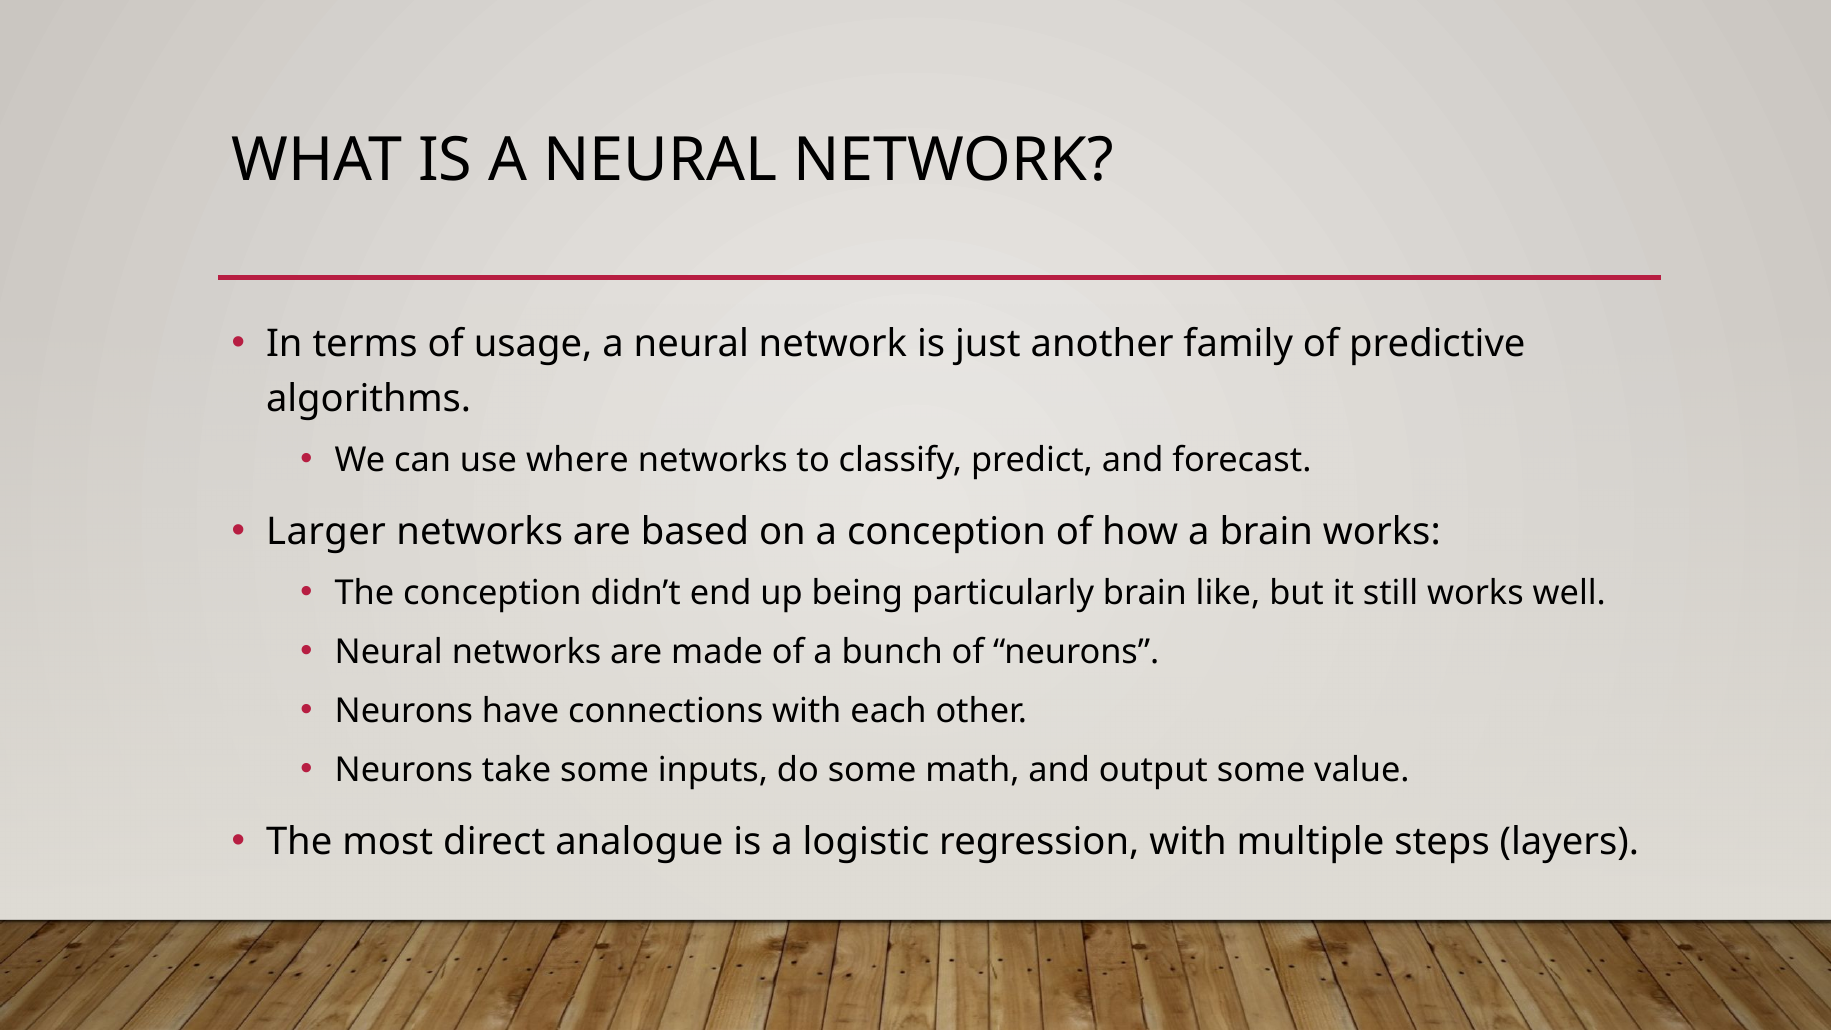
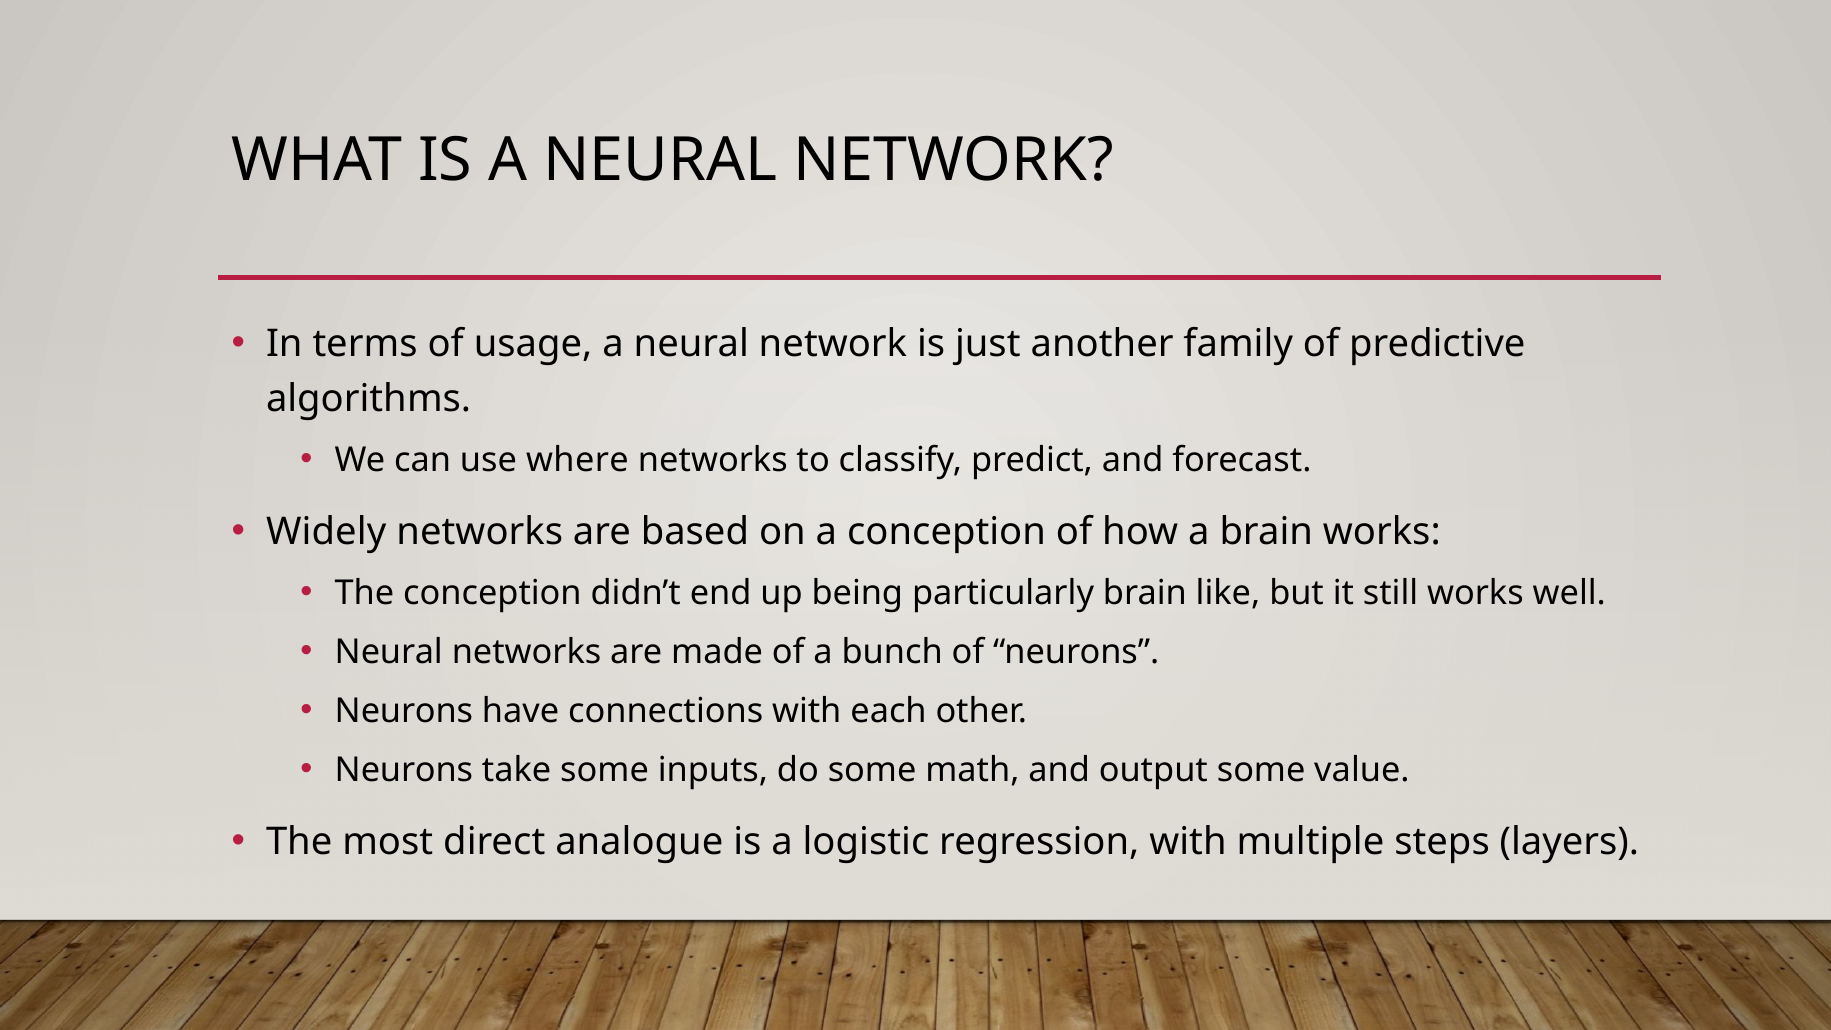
Larger: Larger -> Widely (326, 532)
